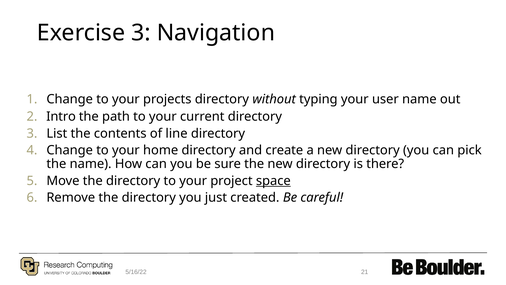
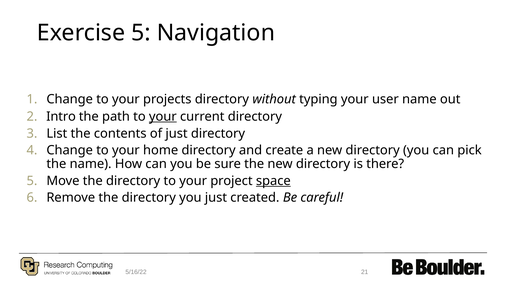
Exercise 3: 3 -> 5 (141, 33)
your underline: none -> present (163, 116)
of line: line -> just (177, 133)
